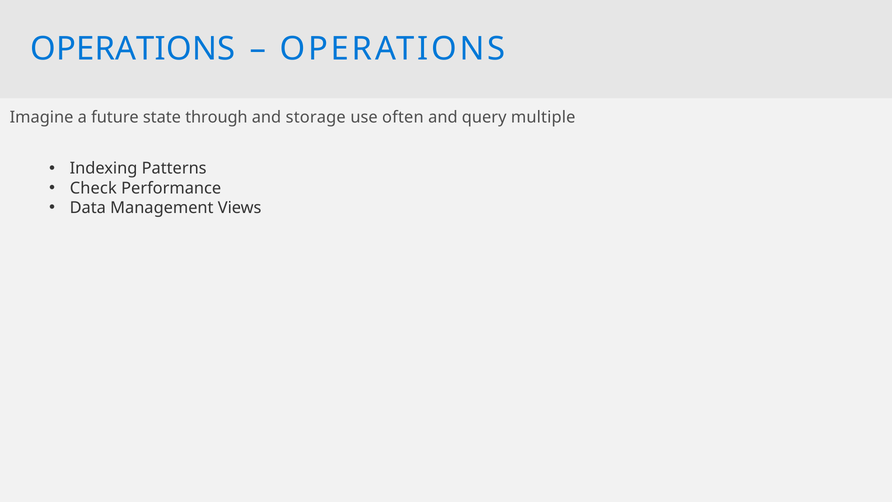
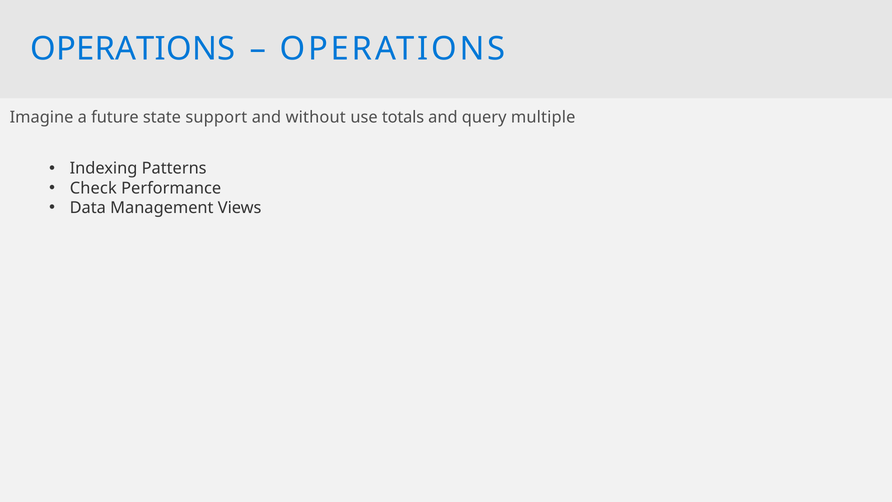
through: through -> support (216, 117)
storage: storage -> without (316, 117)
often: often -> totals (403, 117)
